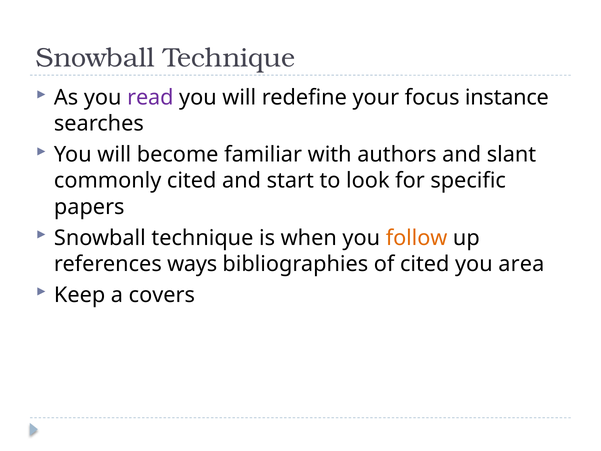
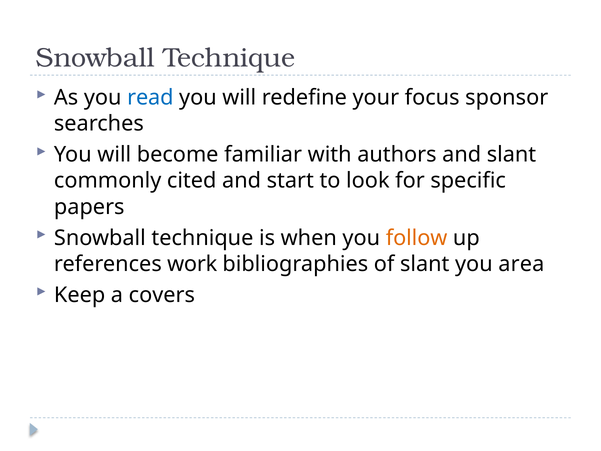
read colour: purple -> blue (150, 98)
instance: instance -> sponsor (507, 98)
ways: ways -> work (192, 264)
of cited: cited -> slant (425, 264)
